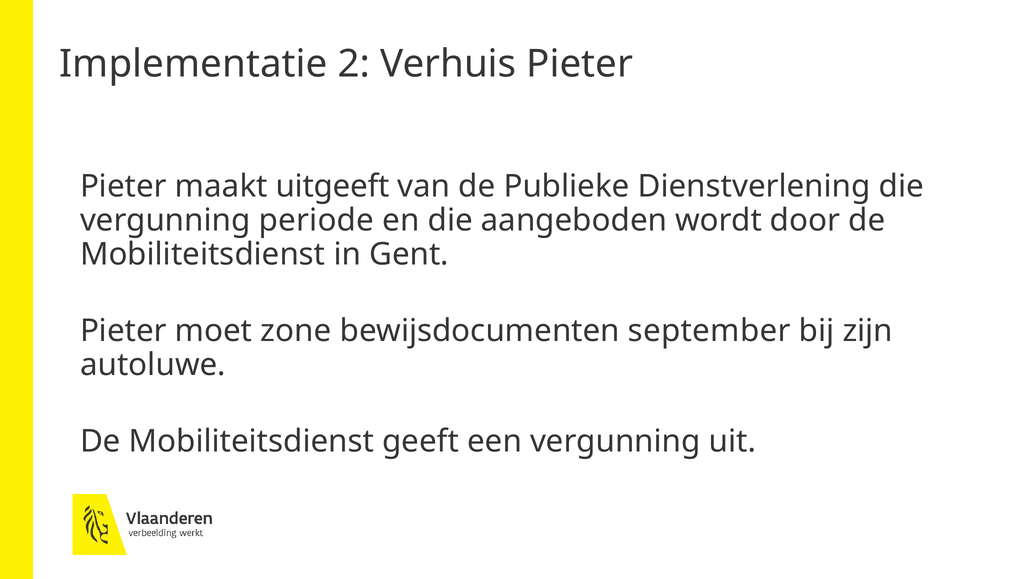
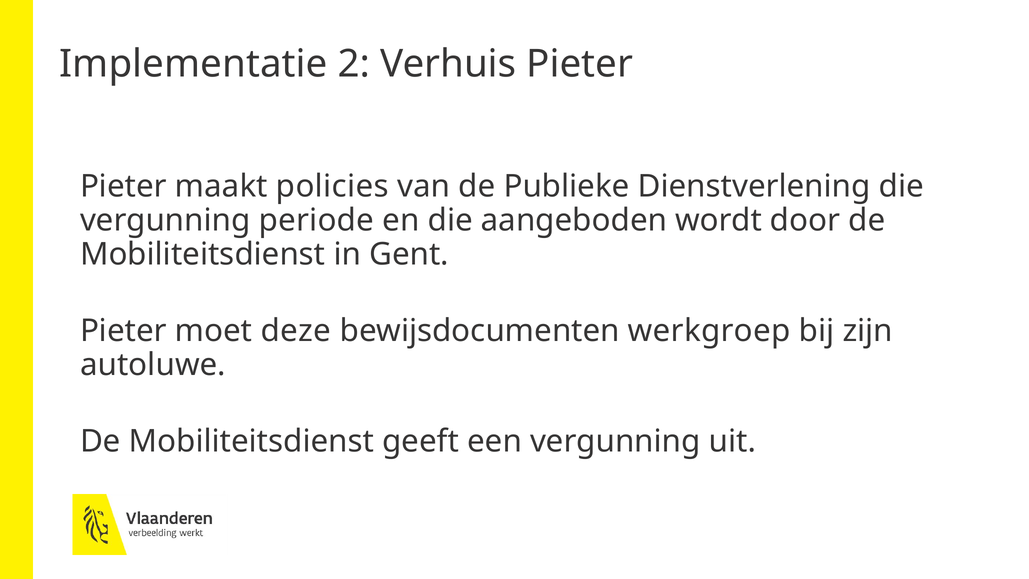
uitgeeft: uitgeeft -> policies (332, 186)
zone: zone -> deze (296, 331)
september: september -> werkgroep (709, 331)
